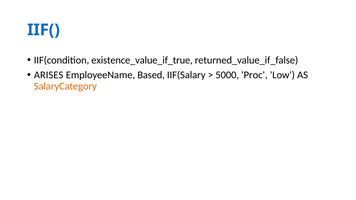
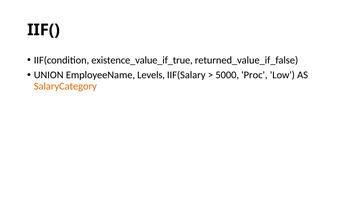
IIF( colour: blue -> black (43, 30)
ARISES: ARISES -> UNION (49, 75)
Based: Based -> Levels (151, 75)
